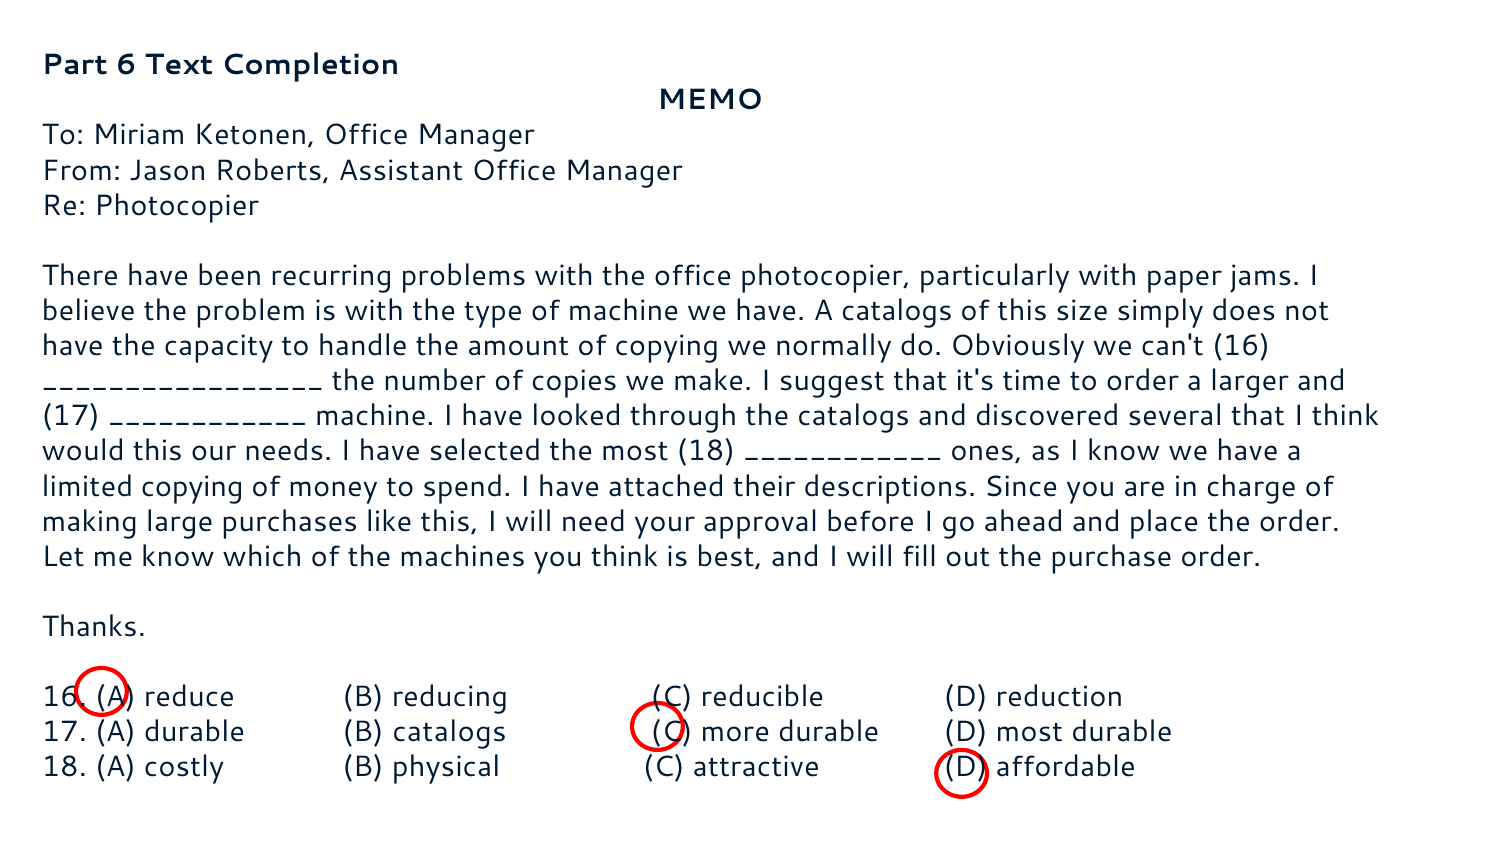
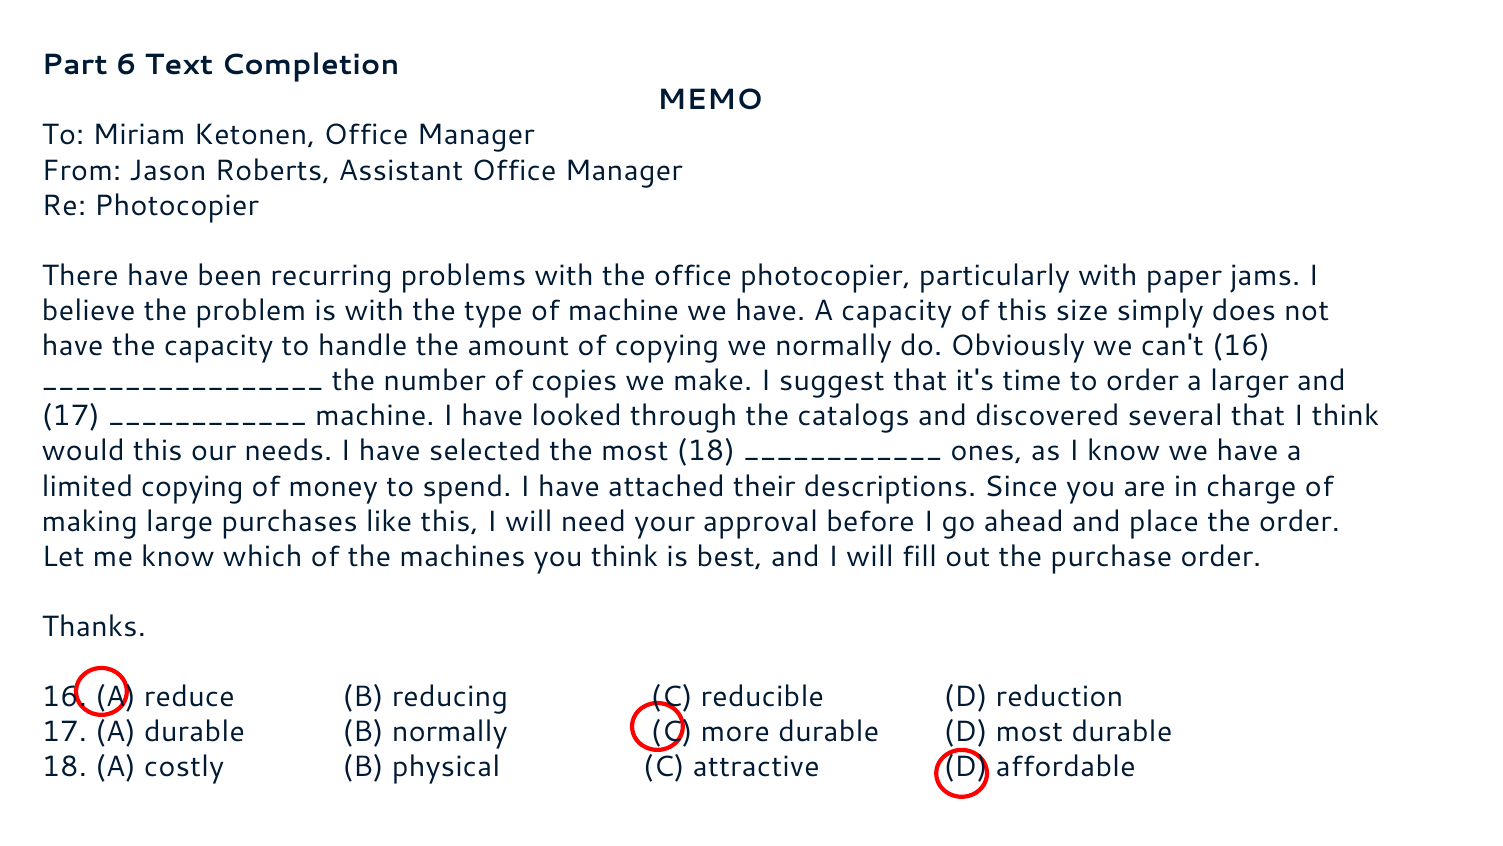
A catalogs: catalogs -> capacity (897, 311)
B catalogs: catalogs -> normally (450, 732)
